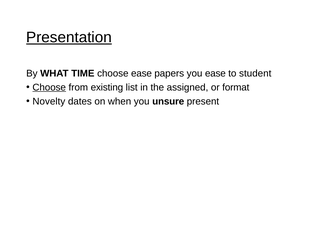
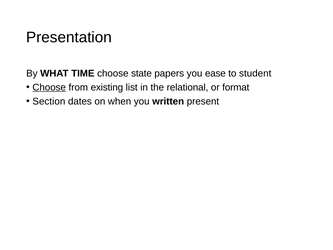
Presentation underline: present -> none (69, 37)
choose ease: ease -> state (141, 73)
assigned: assigned -> relational (188, 87)
Novelty: Novelty -> Section (49, 101)
unsure: unsure -> written (168, 101)
